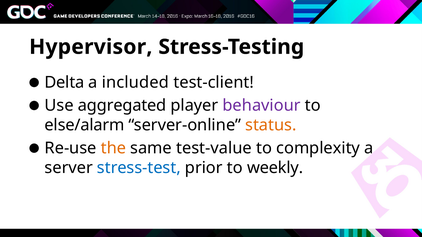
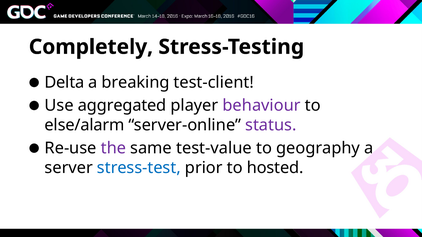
Hypervisor: Hypervisor -> Completely (91, 47)
included: included -> breaking (136, 83)
status colour: orange -> purple (271, 125)
the colour: orange -> purple (113, 148)
complexity: complexity -> geography (318, 148)
weekly: weekly -> hosted (275, 168)
